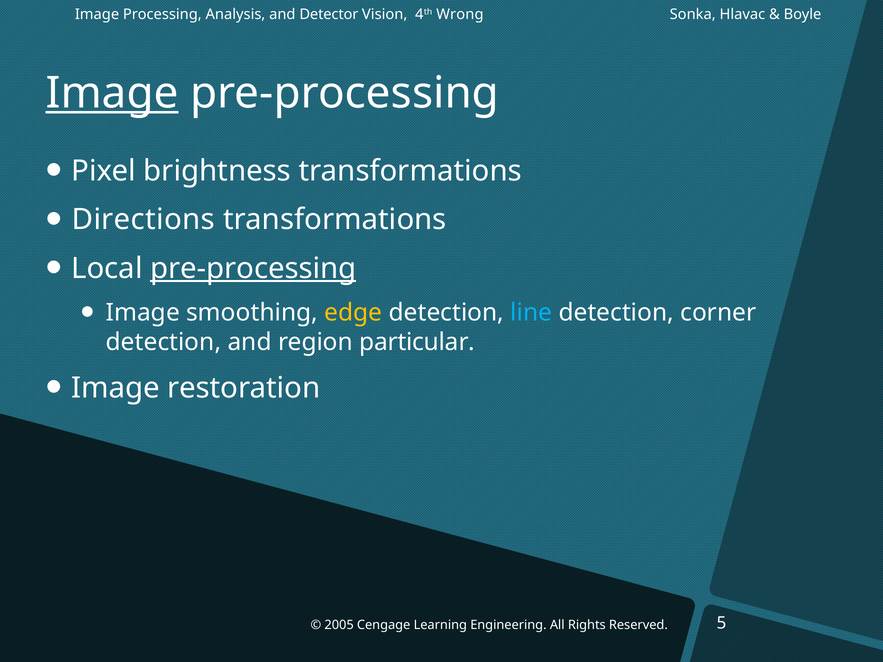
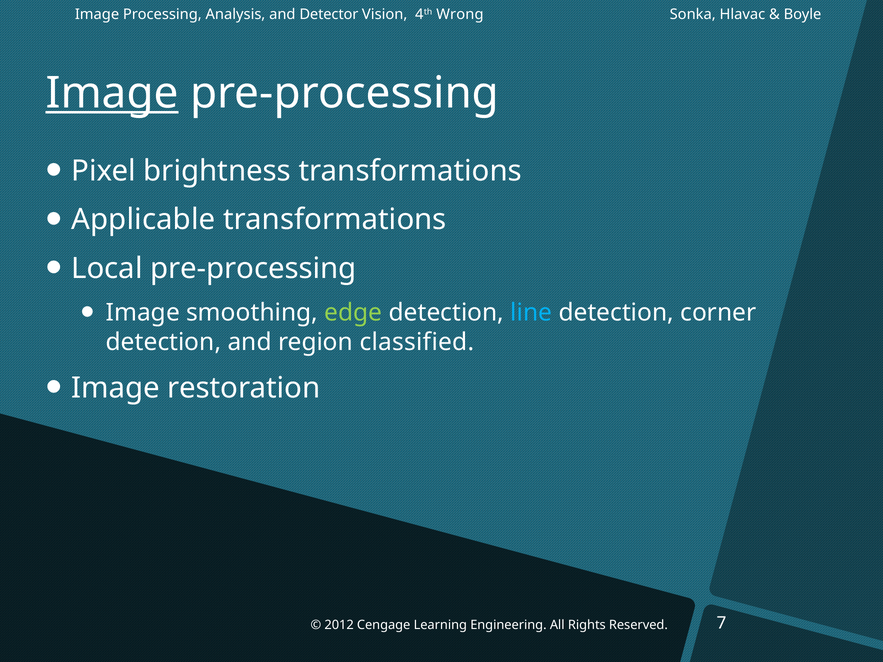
Directions: Directions -> Applicable (143, 220)
pre-processing underline: present -> none (253, 268)
edge colour: yellow -> light green (353, 313)
particular: particular -> classified (417, 342)
2005: 2005 -> 2012 (339, 625)
5: 5 -> 7 (721, 623)
